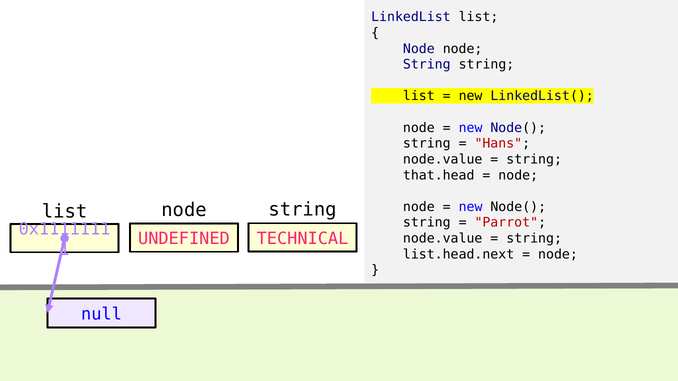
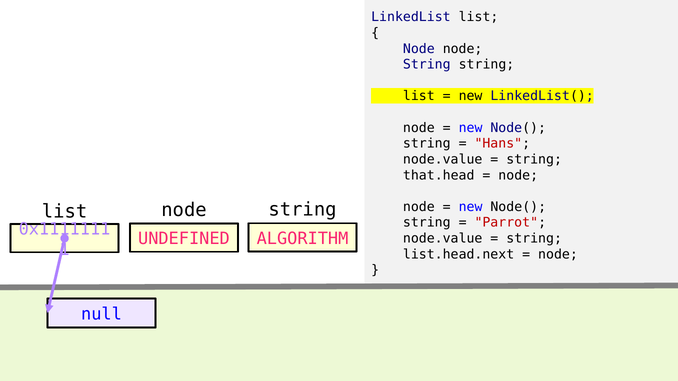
TECHNICAL: TECHNICAL -> ALGORITHM (302, 239)
